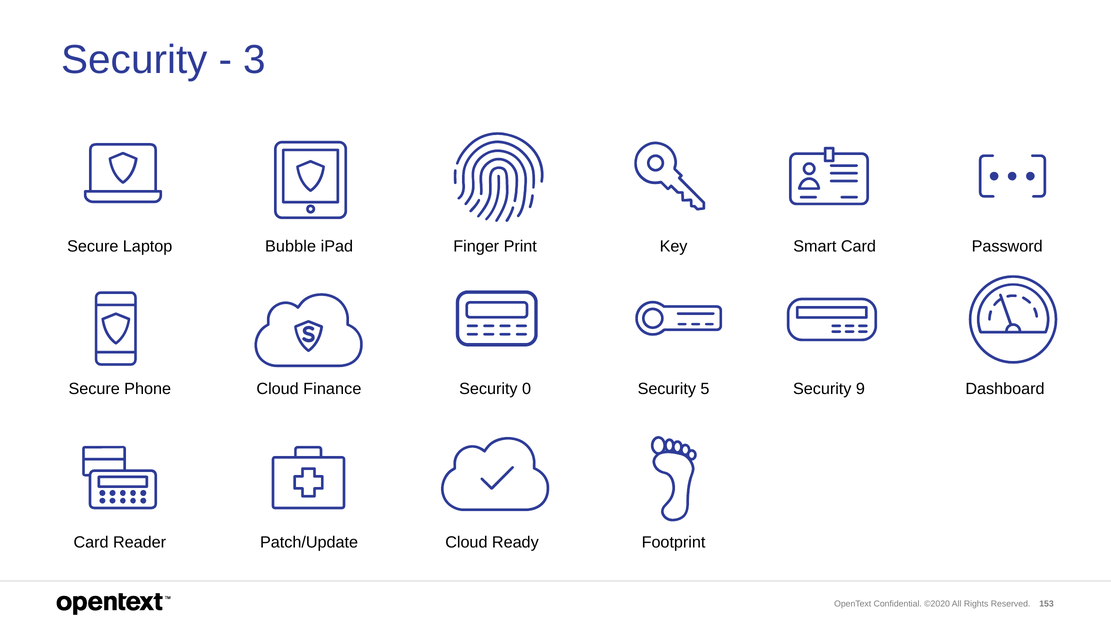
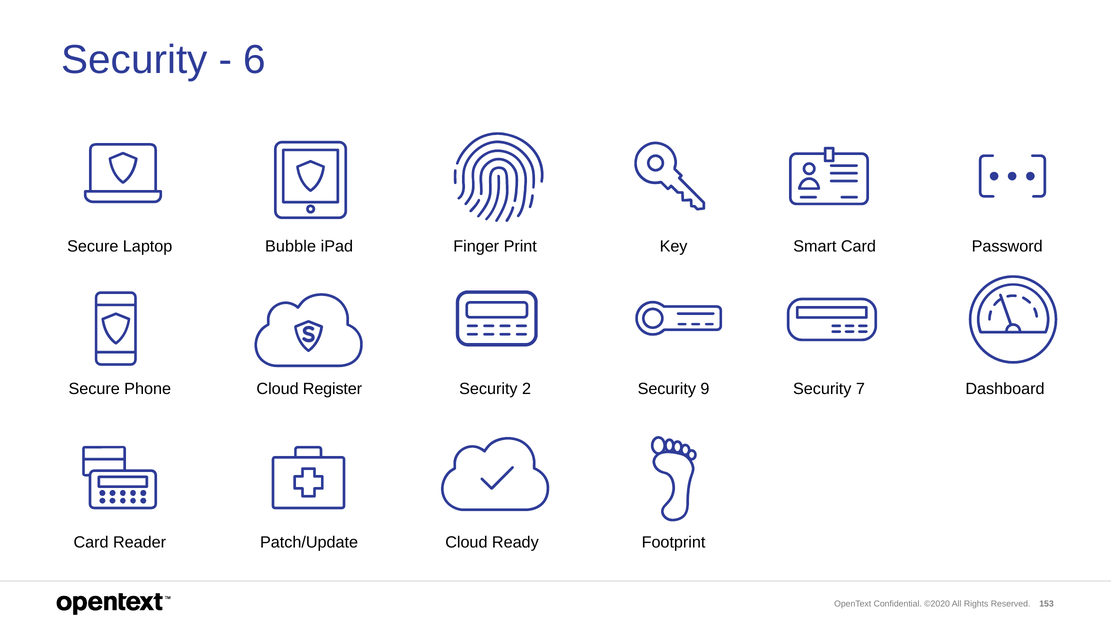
3: 3 -> 6 (255, 60)
Finance: Finance -> Register (332, 389)
0: 0 -> 2 (527, 389)
5: 5 -> 9 (705, 389)
9: 9 -> 7 (860, 389)
